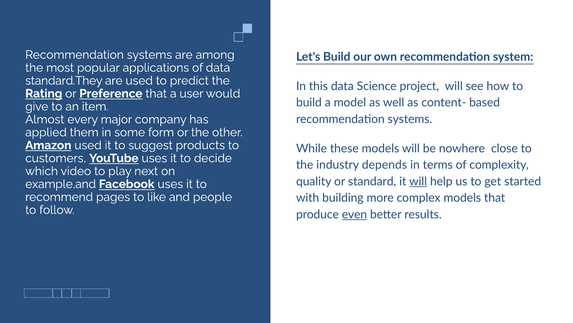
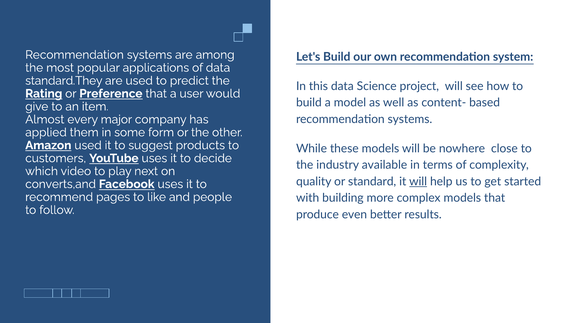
depends: depends -> available (385, 165)
example,and: example,and -> converts,and (61, 184)
even underline: present -> none (354, 214)
